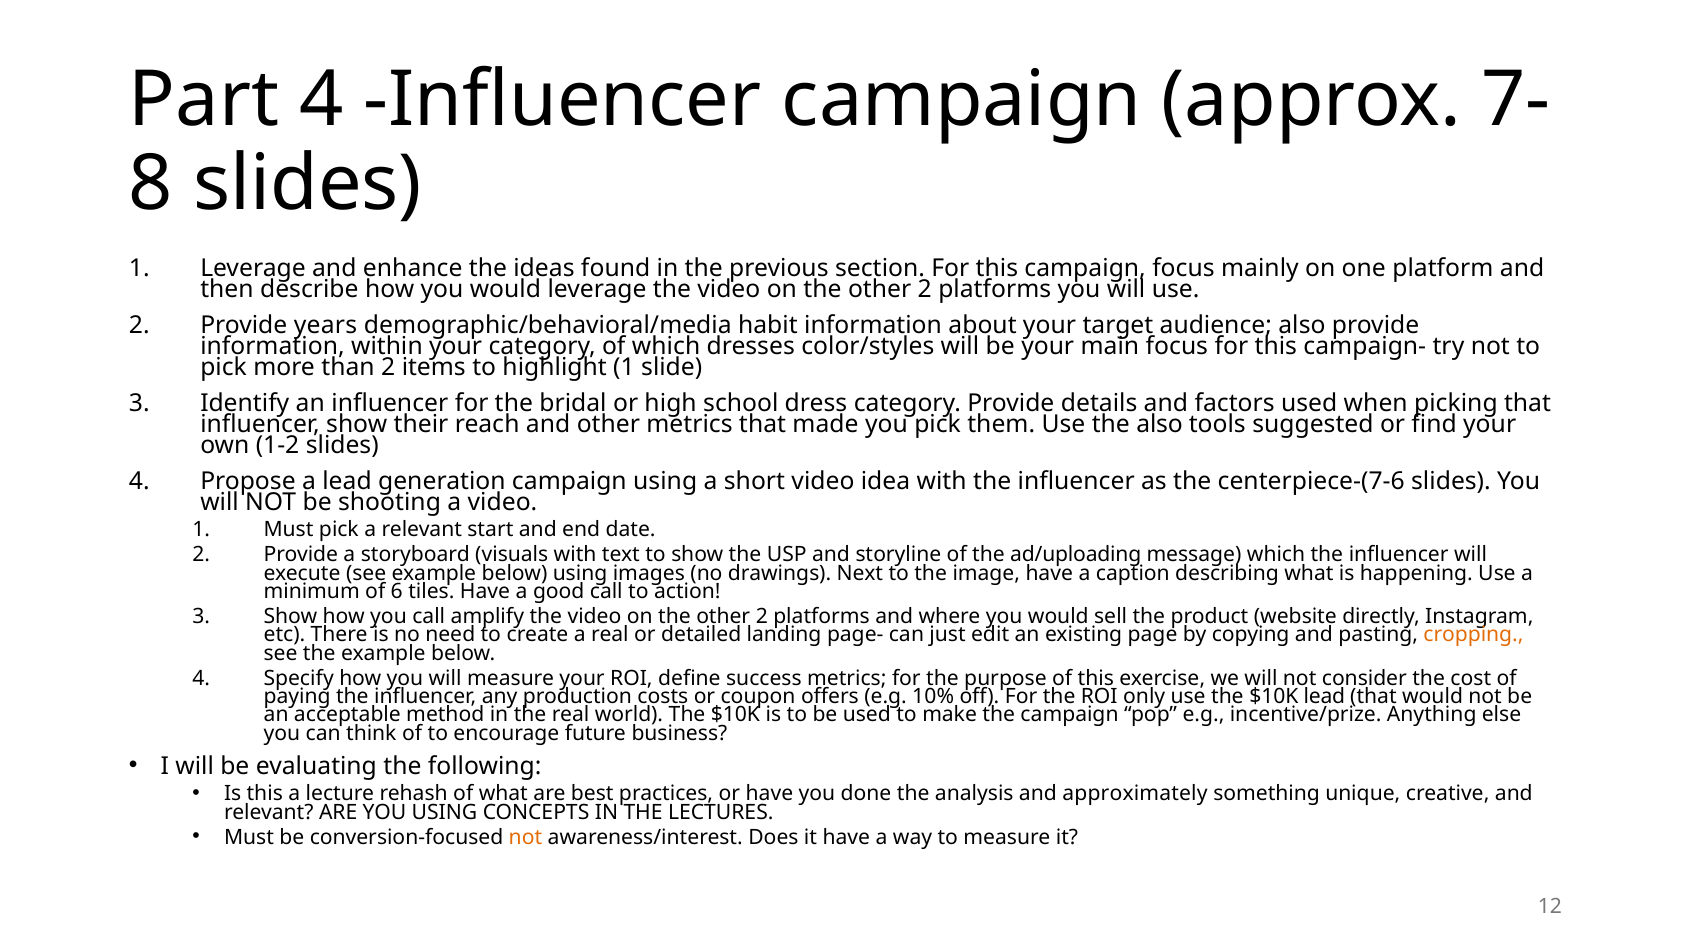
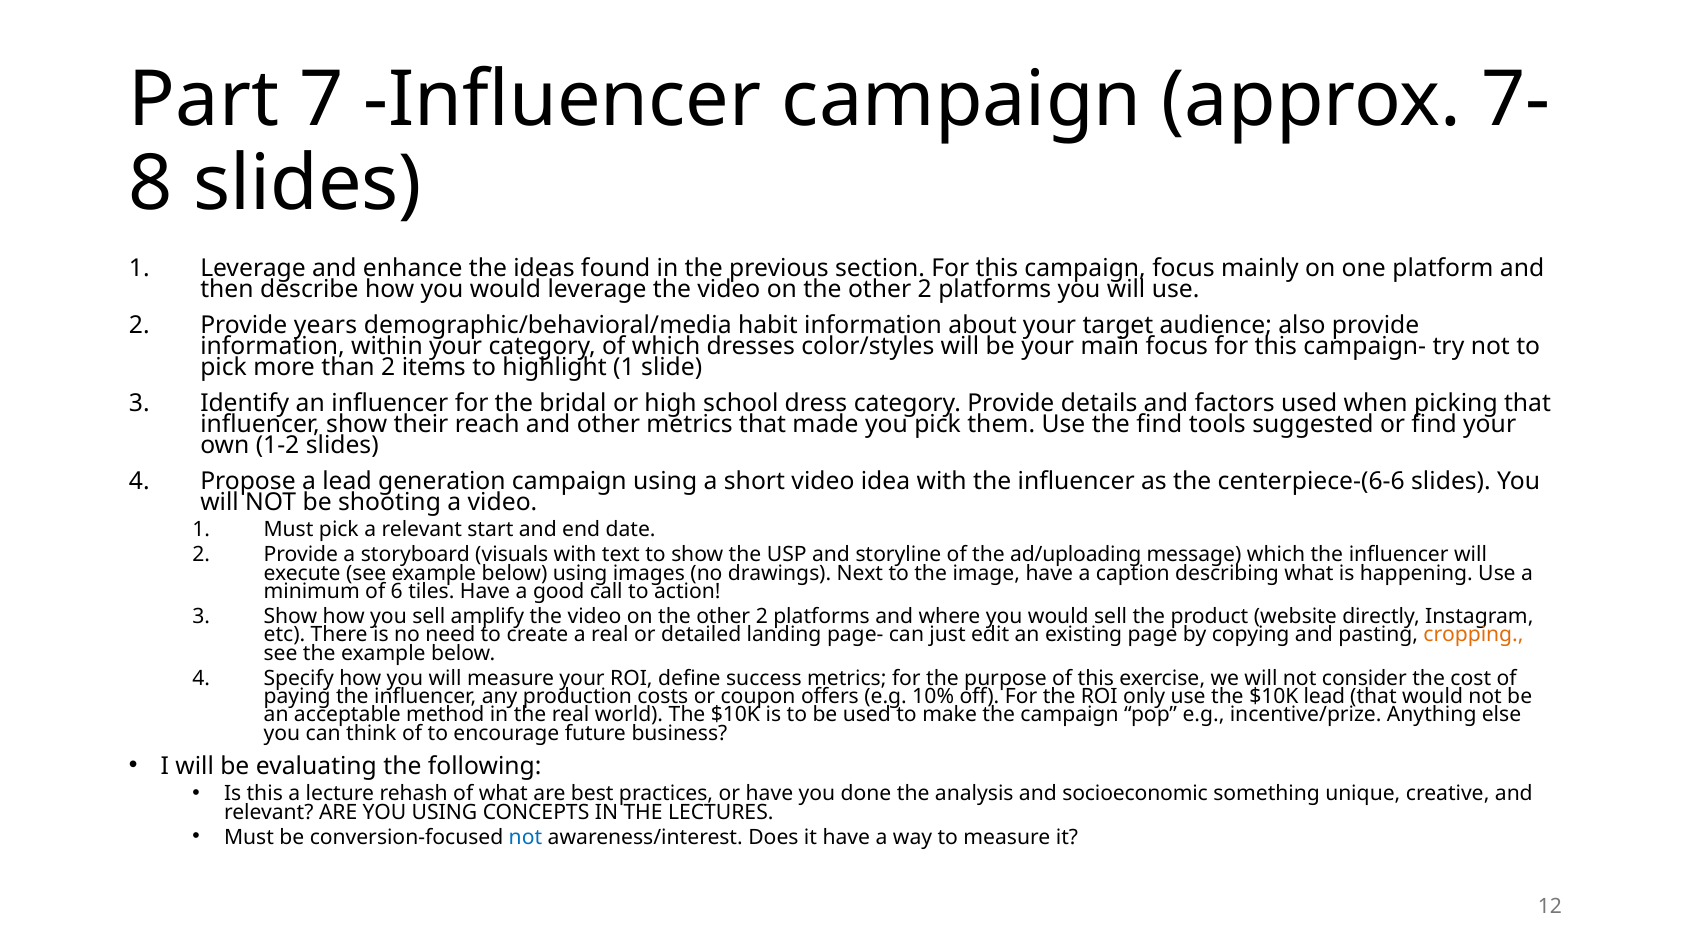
Part 4: 4 -> 7 (321, 100)
the also: also -> find (1159, 425)
centerpiece-(7-6: centerpiece-(7-6 -> centerpiece-(6-6 (1311, 481)
you call: call -> sell (429, 617)
approximately: approximately -> socioeconomic (1135, 794)
not colour: orange -> blue (525, 838)
